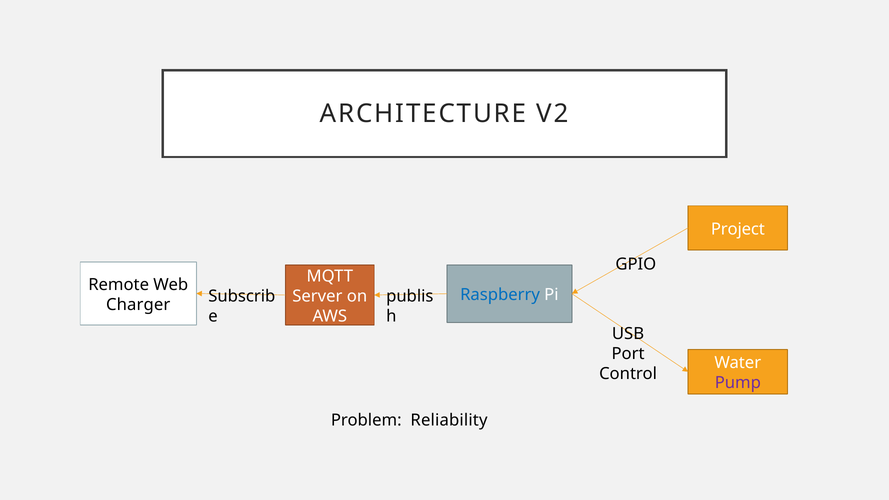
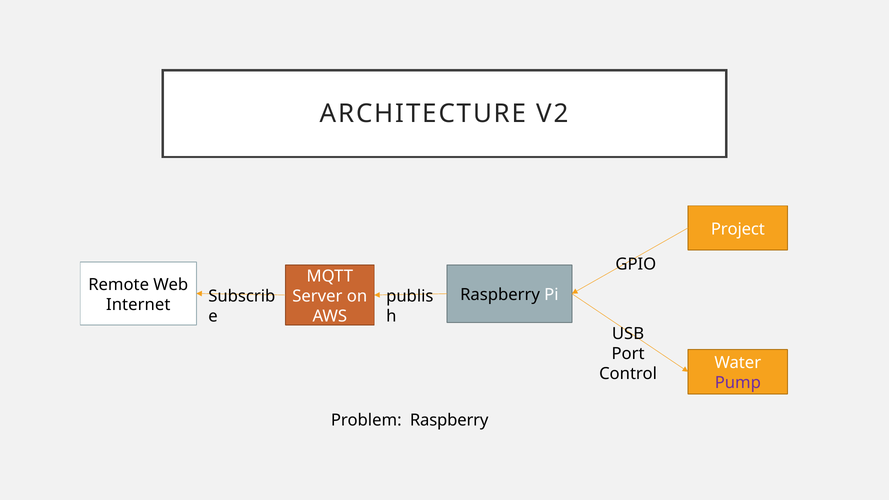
Raspberry colour: blue -> black (500, 295)
Charger: Charger -> Internet (138, 305)
Problem Reliability: Reliability -> Raspberry (449, 420)
